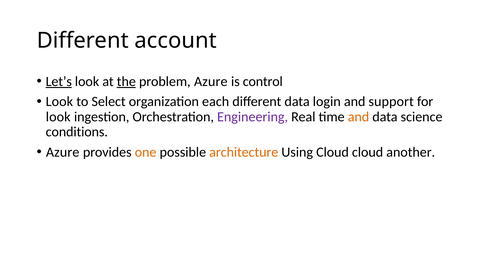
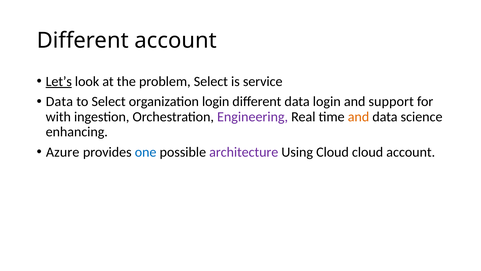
the underline: present -> none (126, 81)
problem Azure: Azure -> Select (211, 81)
control: control -> service (263, 81)
Look: Look -> Data (59, 101)
organization each: each -> login (216, 101)
look: look -> with (58, 117)
conditions: conditions -> enhancing (77, 132)
one colour: orange -> blue (146, 152)
architecture colour: orange -> purple (244, 152)
cloud another: another -> account (411, 152)
